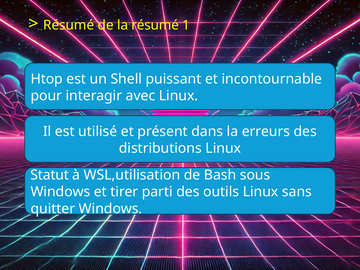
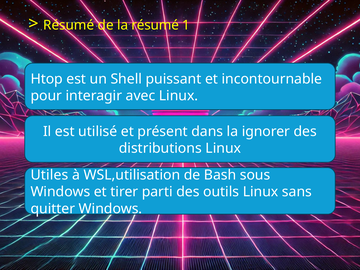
erreurs: erreurs -> ignorer (266, 132)
Statut: Statut -> Utiles (50, 175)
